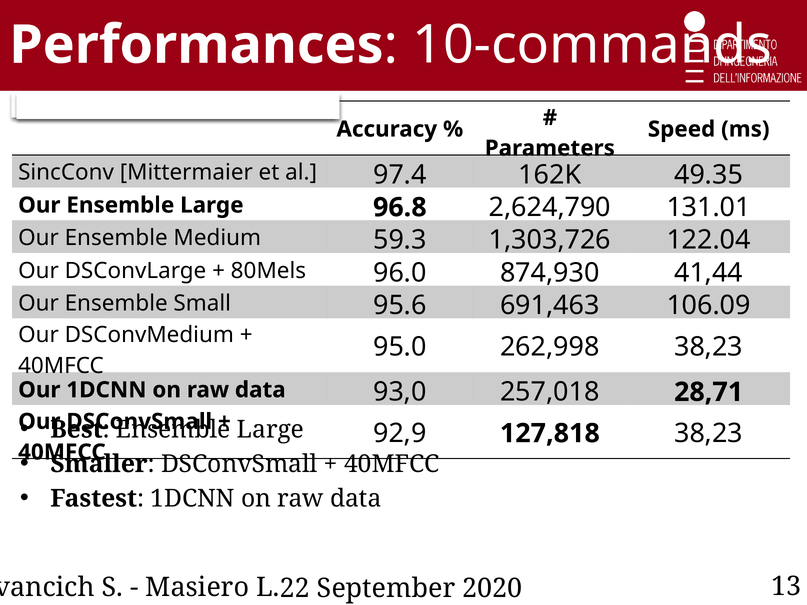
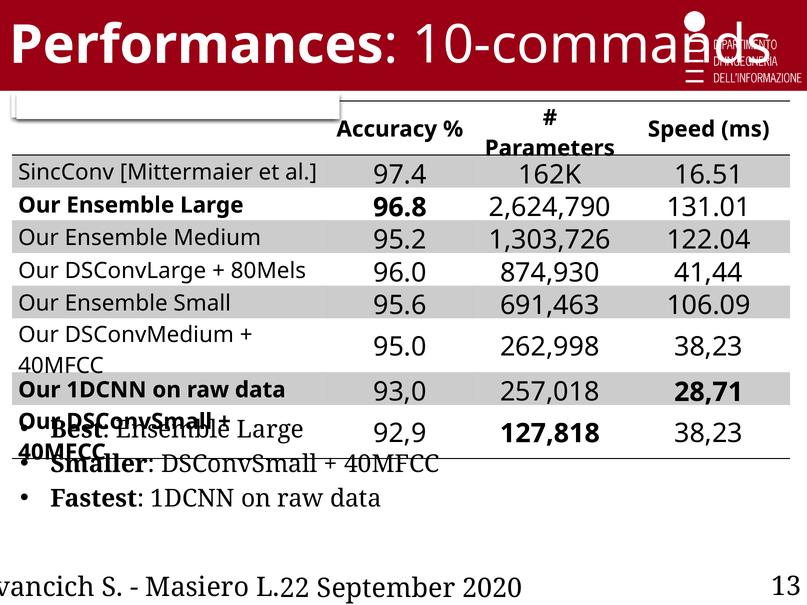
49.35: 49.35 -> 16.51 (709, 175)
59.3: 59.3 -> 95.2 (400, 240)
